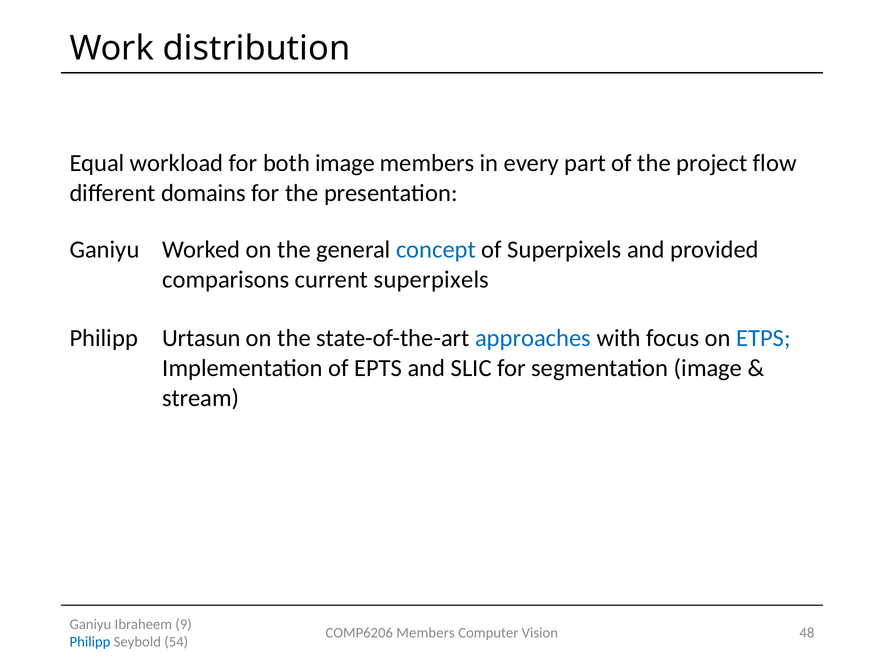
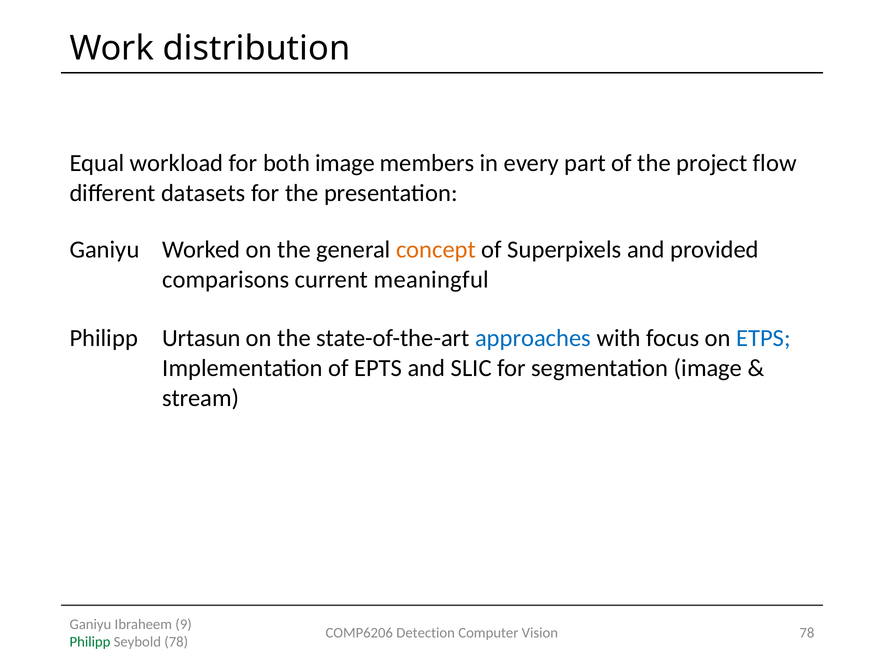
domains: domains -> datasets (203, 193)
concept colour: blue -> orange (436, 250)
current superpixels: superpixels -> meaningful (431, 280)
COMP6206 Members: Members -> Detection (426, 633)
Vision 48: 48 -> 78 (807, 633)
Philipp colour: blue -> green (90, 642)
Seybold 54: 54 -> 78 (176, 642)
